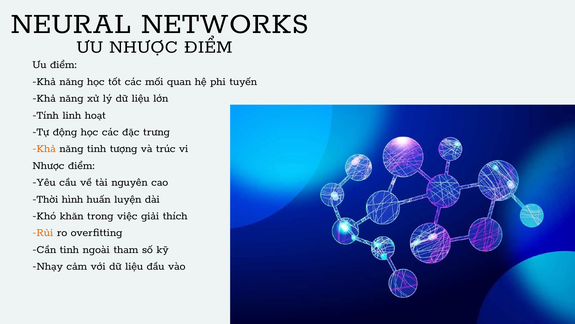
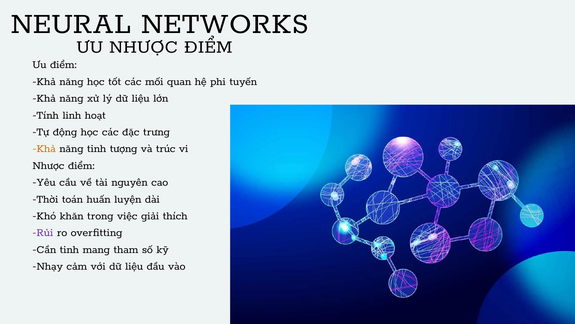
hình: hình -> toán (72, 198)
Rủi colour: orange -> purple (43, 232)
ngoài: ngoài -> mang (96, 249)
